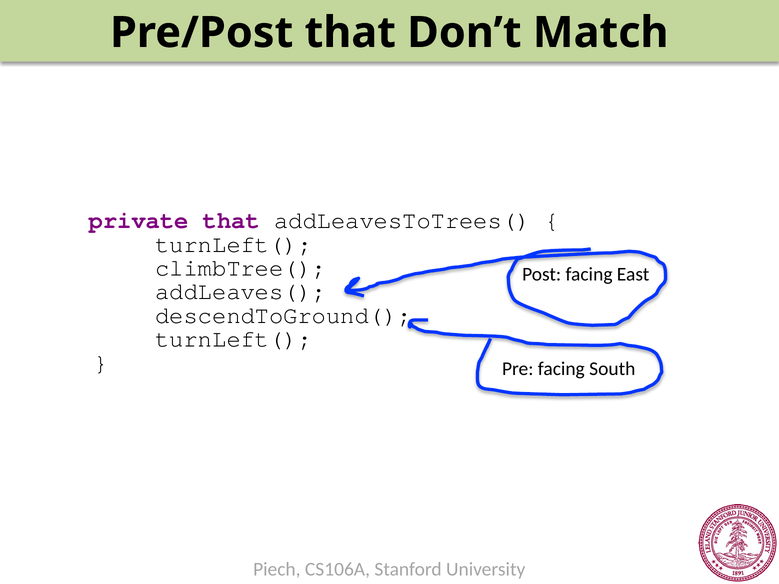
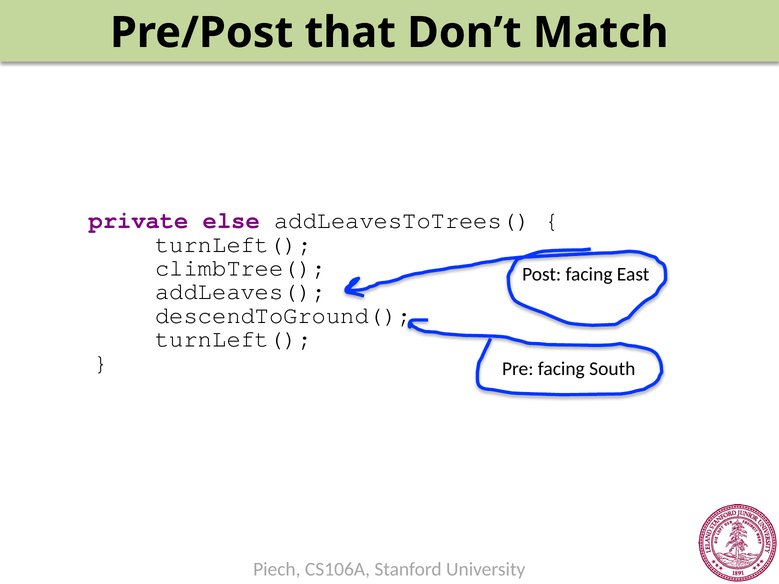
private that: that -> else (231, 221)
